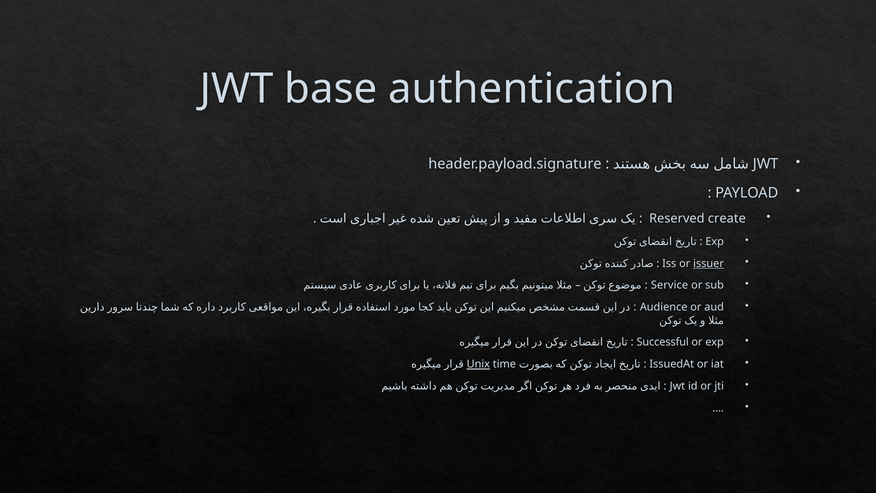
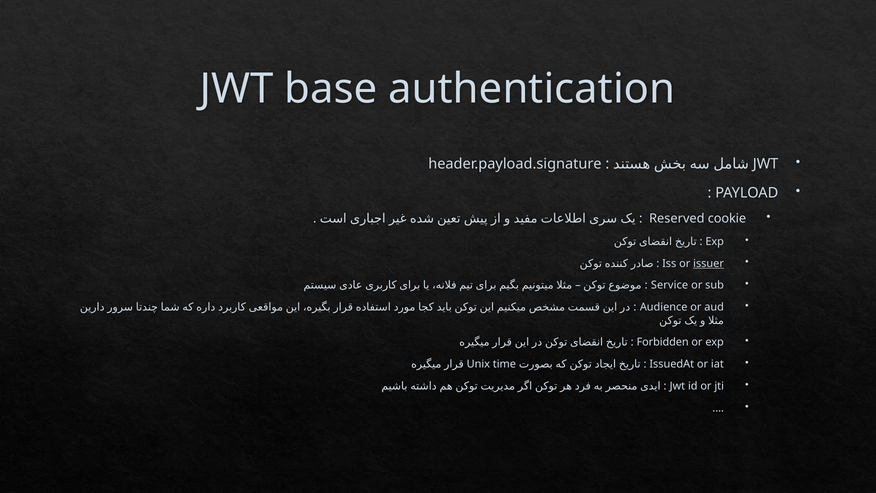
create: create -> cookie (727, 219)
Successful: Successful -> Forbidden (663, 342)
Unix underline: present -> none (478, 364)
